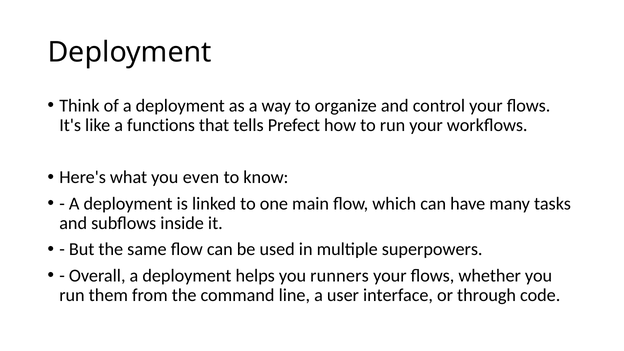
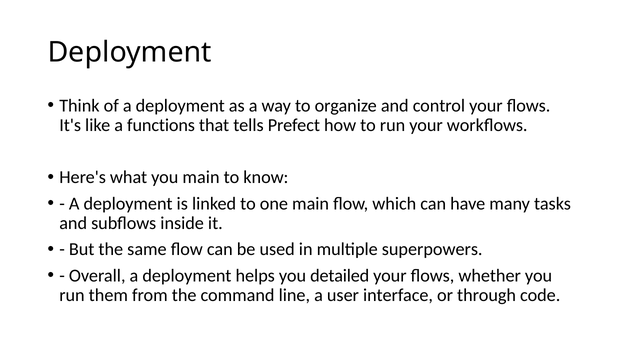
you even: even -> main (201, 177)
runners: runners -> detailed (340, 276)
